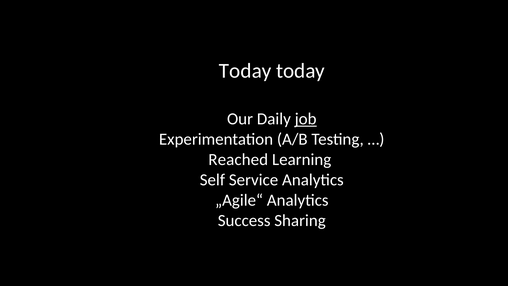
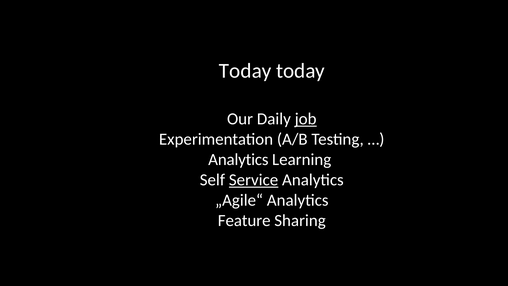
Reached: Reached -> Analytics (238, 159)
Service underline: none -> present (254, 180)
Success: Success -> Feature (244, 220)
